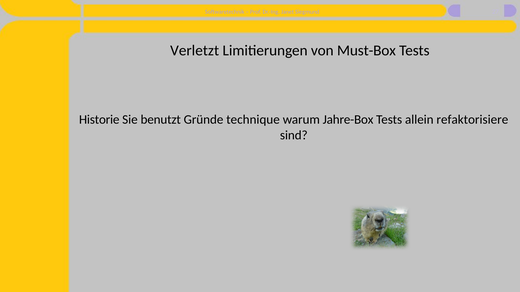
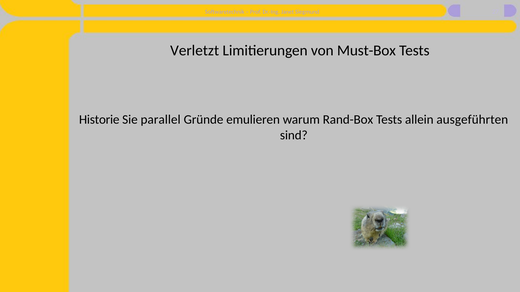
benutzt: benutzt -> parallel (161, 120)
technique: technique -> emulieren (253, 120)
Jahre-Box: Jahre-Box -> Rand-Box (348, 120)
refaktorisiere: refaktorisiere -> ausgeführten (472, 120)
